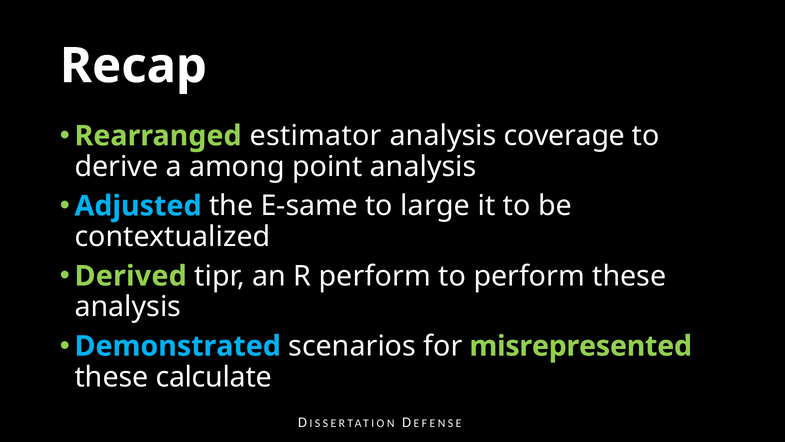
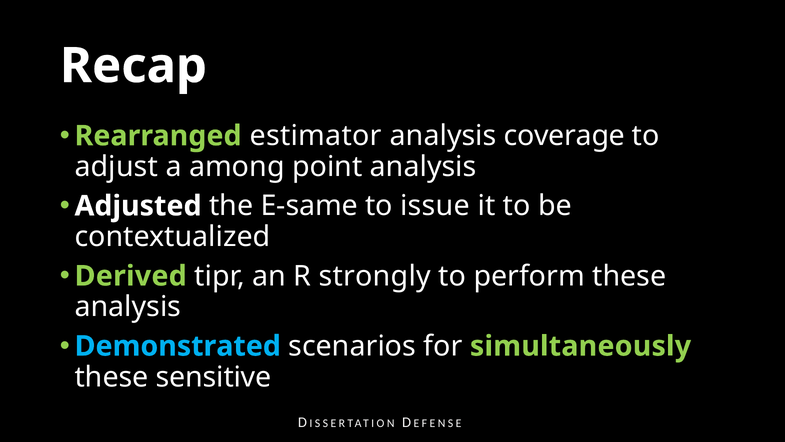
derive: derive -> adjust (116, 167)
Adjusted colour: light blue -> white (138, 206)
large: large -> issue (435, 206)
R perform: perform -> strongly (375, 276)
misrepresented: misrepresented -> simultaneously (581, 346)
calculate: calculate -> sensitive (214, 377)
